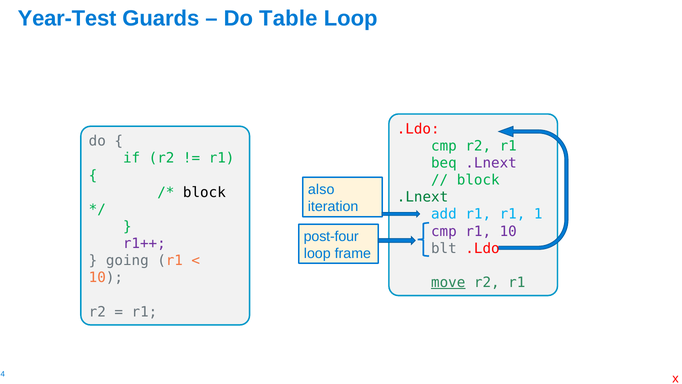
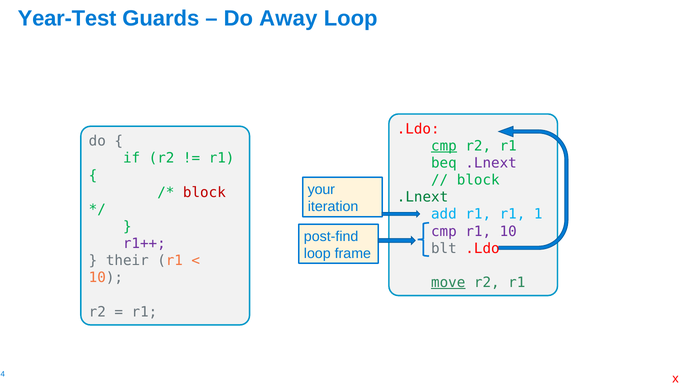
Table: Table -> Away (288, 19)
cmp underline: none -> present (444, 146)
also: also -> your (321, 189)
block colour: black -> red (204, 192)
post-four: post-four -> post-find (331, 236)
going: going -> their (127, 260)
